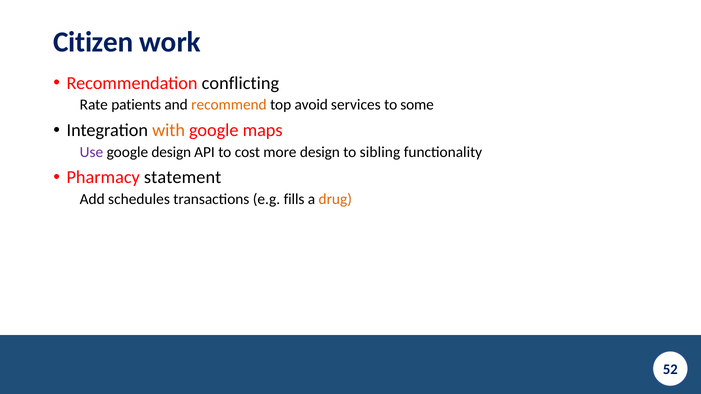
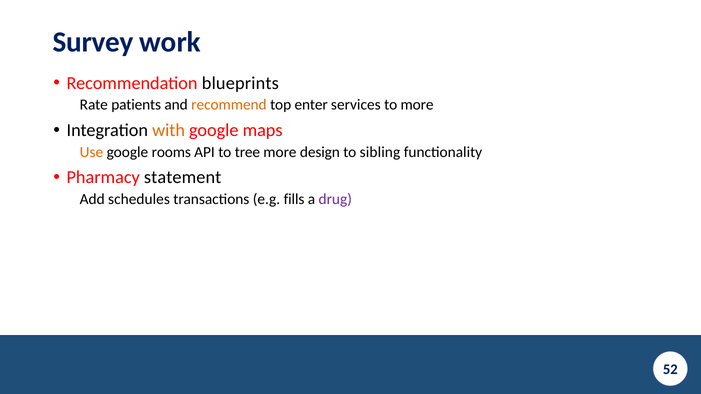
Citizen: Citizen -> Survey (93, 42)
conflicting: conflicting -> blueprints (240, 83)
avoid: avoid -> enter (311, 105)
to some: some -> more (417, 105)
Use colour: purple -> orange (91, 152)
google design: design -> rooms (171, 152)
cost: cost -> tree (247, 152)
drug colour: orange -> purple (335, 199)
